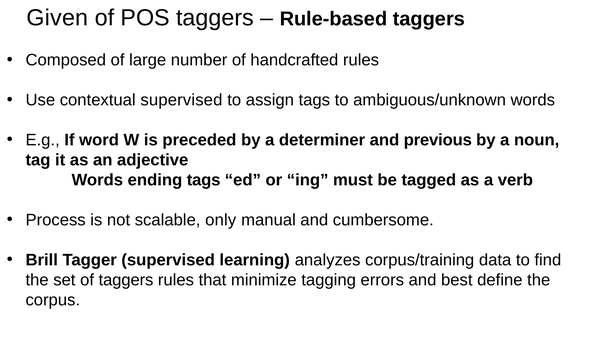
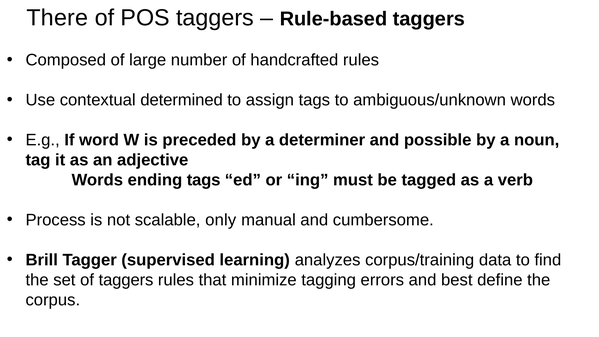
Given: Given -> There (57, 18)
contextual supervised: supervised -> determined (182, 100)
previous: previous -> possible (438, 140)
